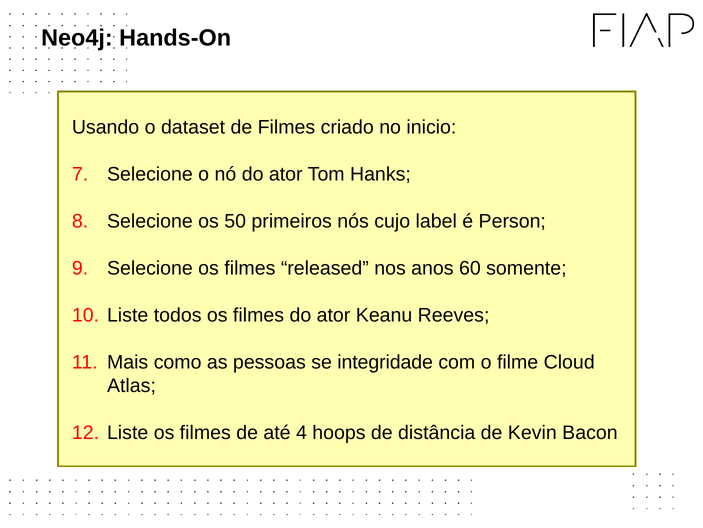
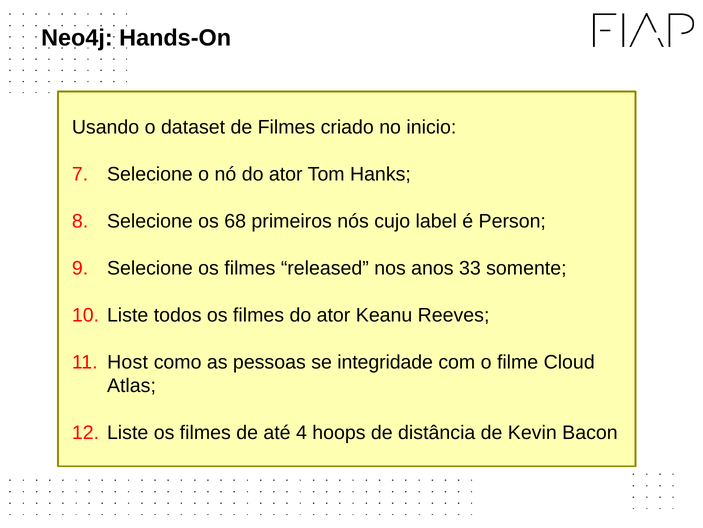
50: 50 -> 68 (235, 221)
60: 60 -> 33 (470, 268)
Mais: Mais -> Host (128, 362)
